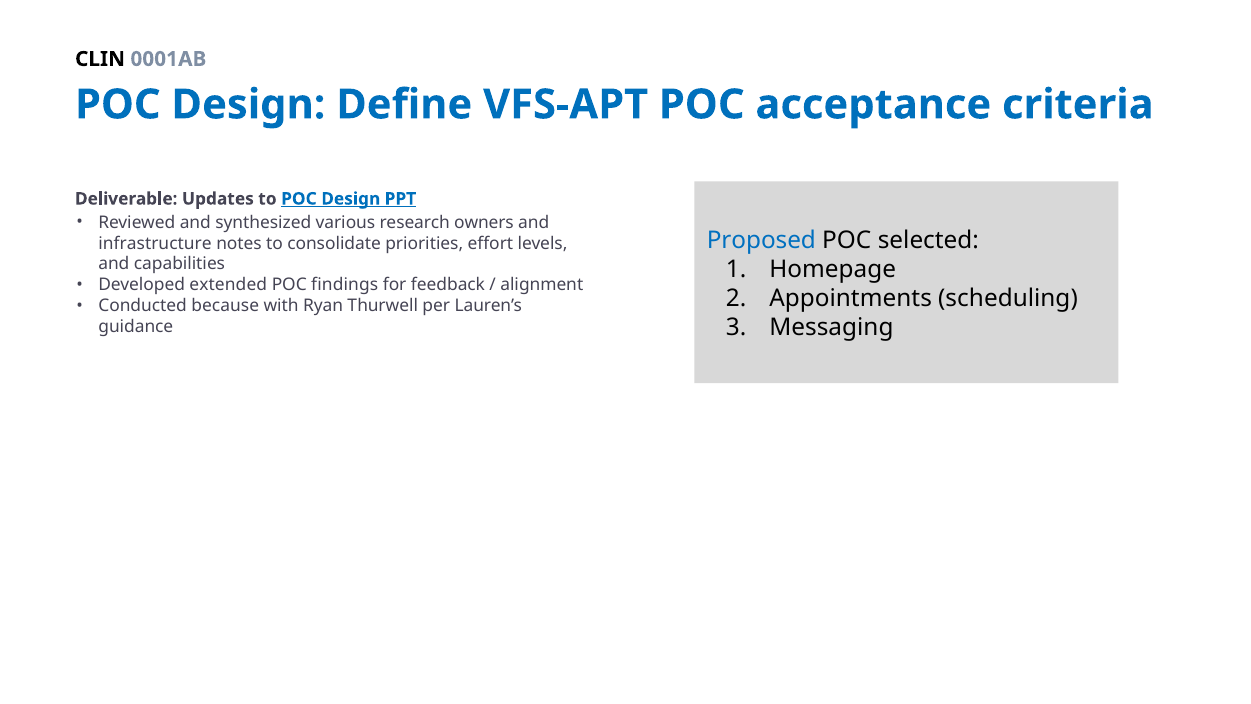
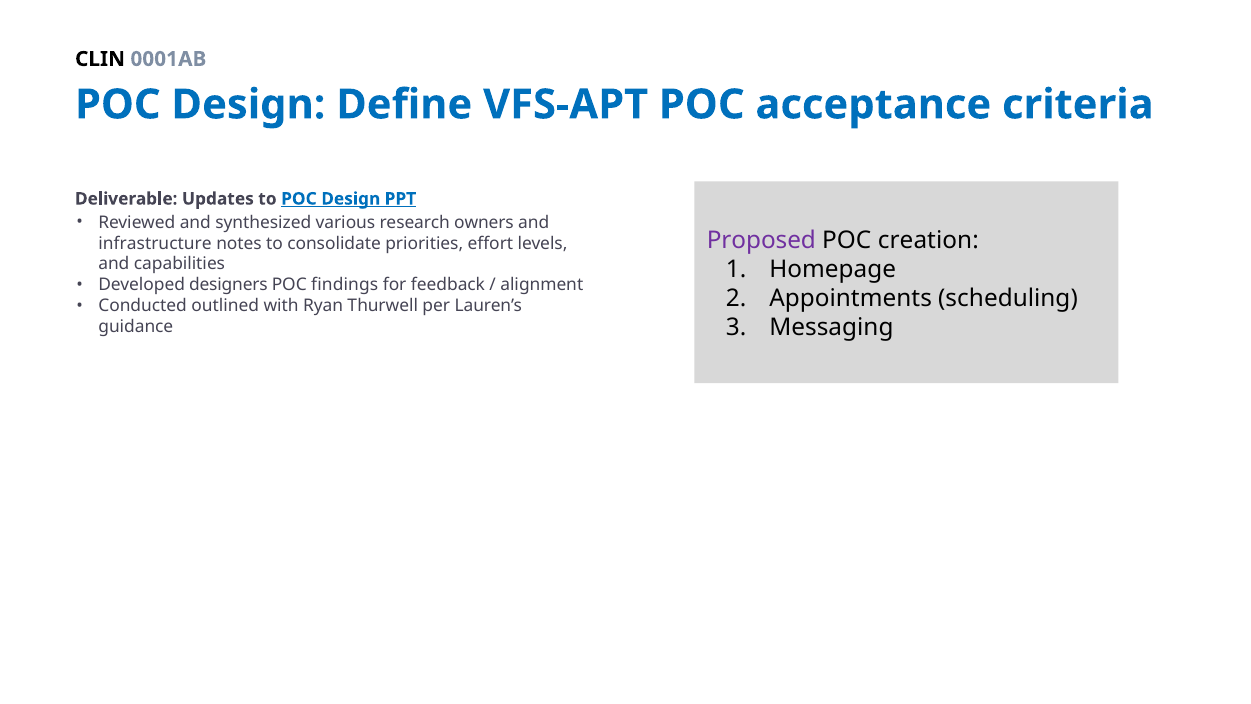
Proposed colour: blue -> purple (761, 240)
selected: selected -> creation (928, 240)
extended: extended -> designers (228, 285)
because: because -> outlined (225, 306)
